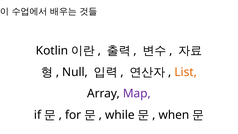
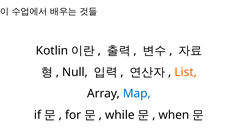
Map colour: purple -> blue (137, 93)
